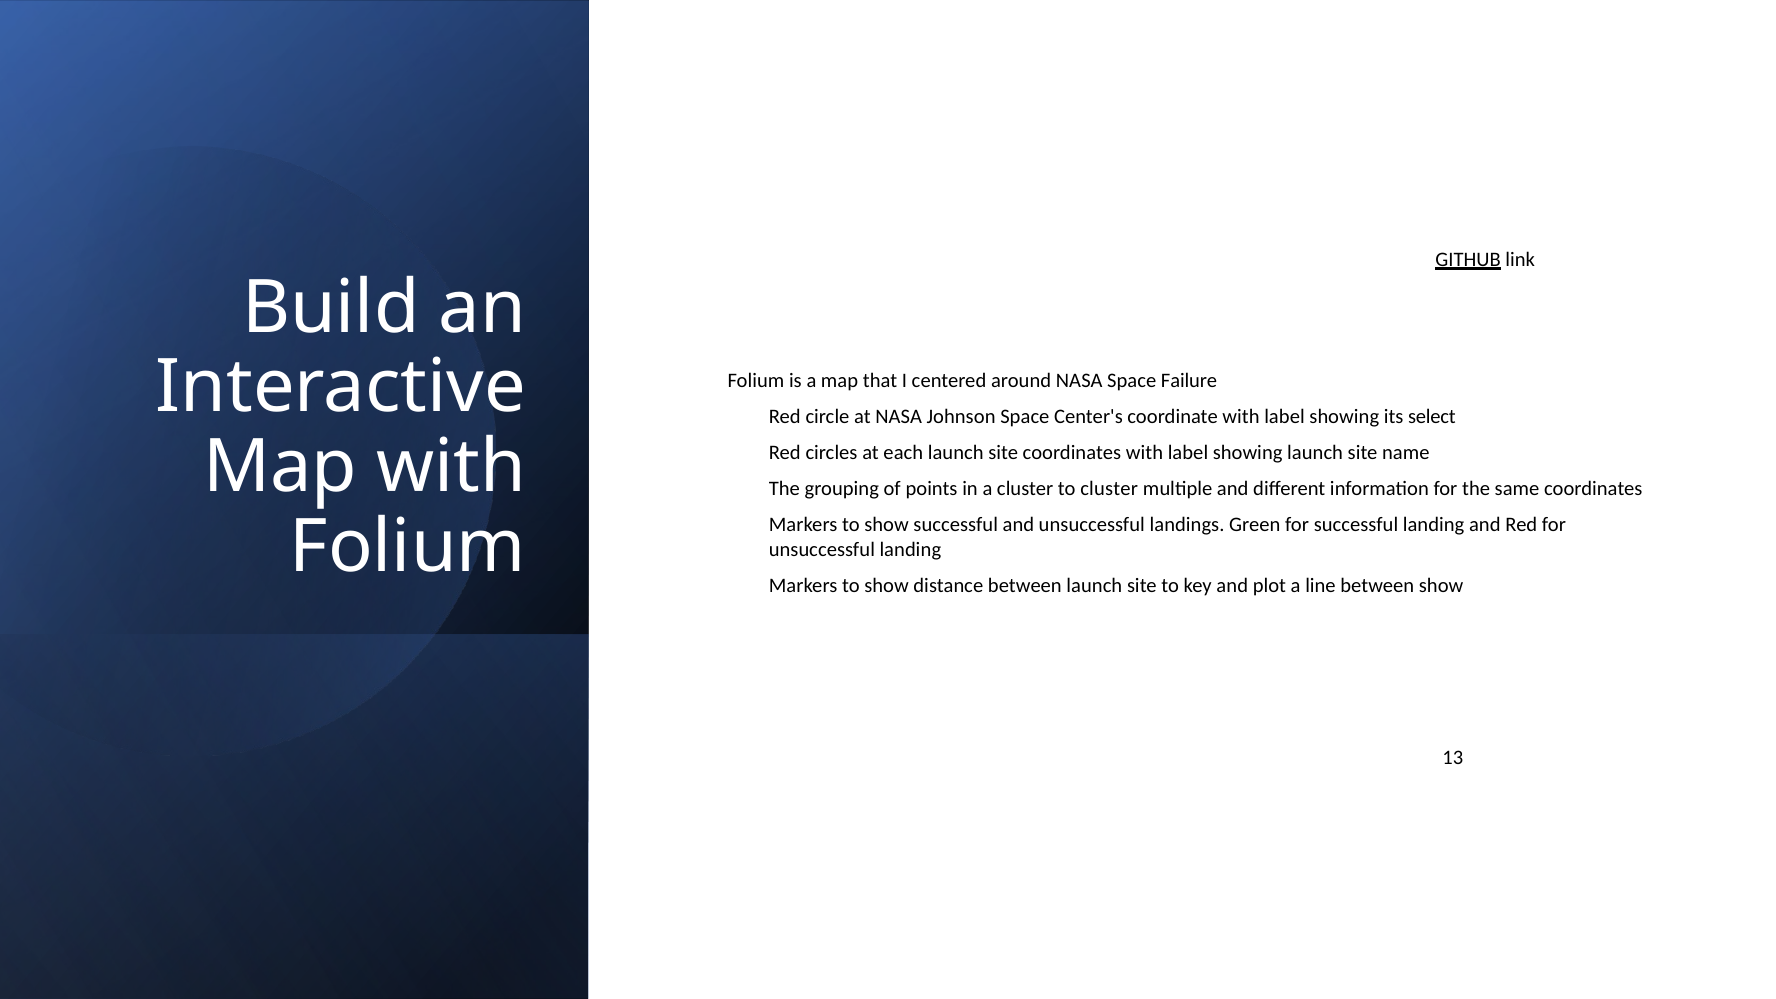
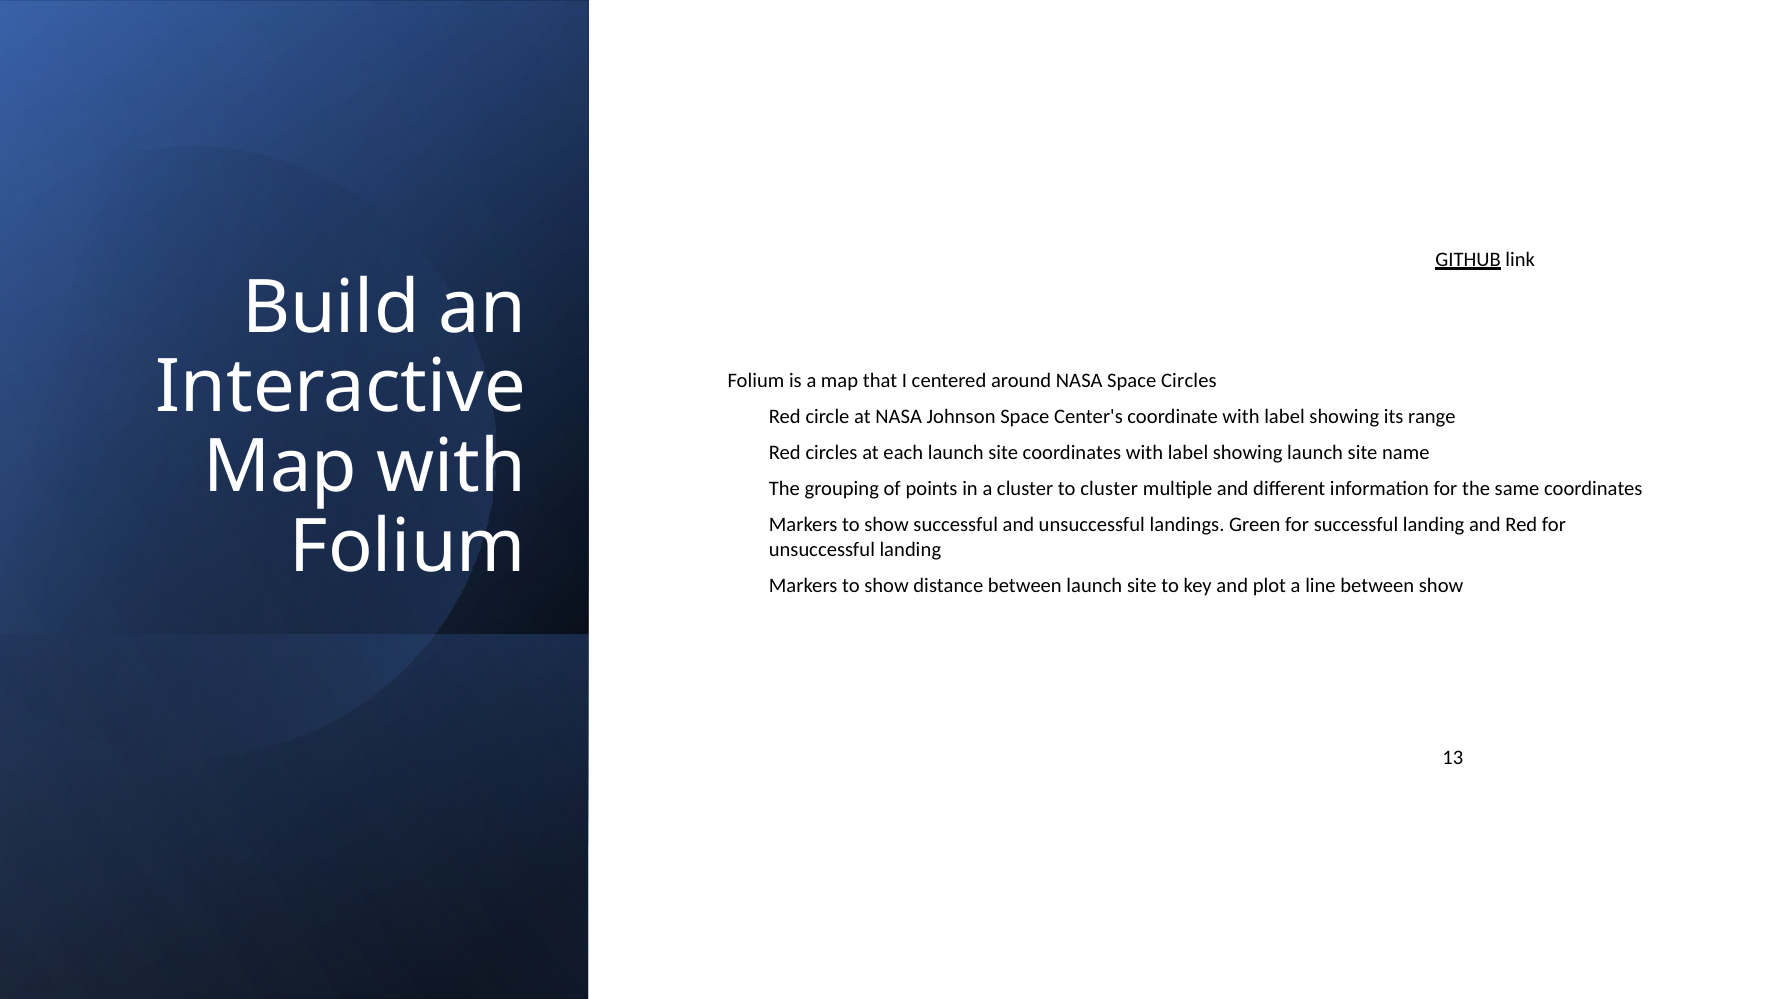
Space Failure: Failure -> Circles (1189, 381)
select: select -> range (1432, 417)
